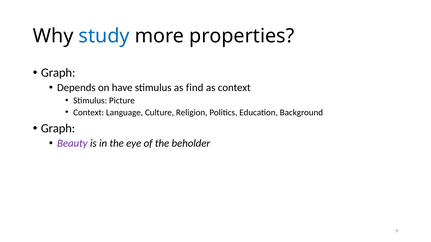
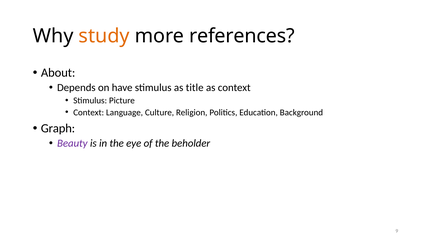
study colour: blue -> orange (104, 36)
properties: properties -> references (242, 36)
Graph: Graph -> About (58, 73)
find: find -> title (195, 88)
